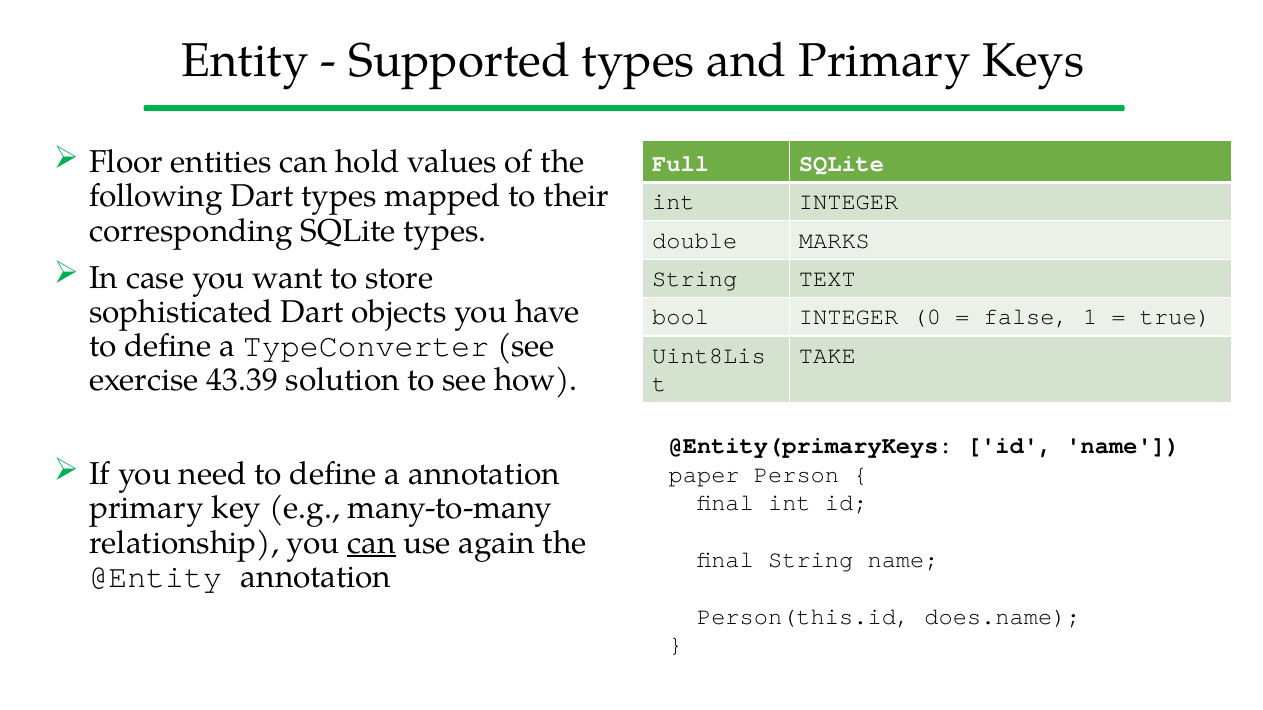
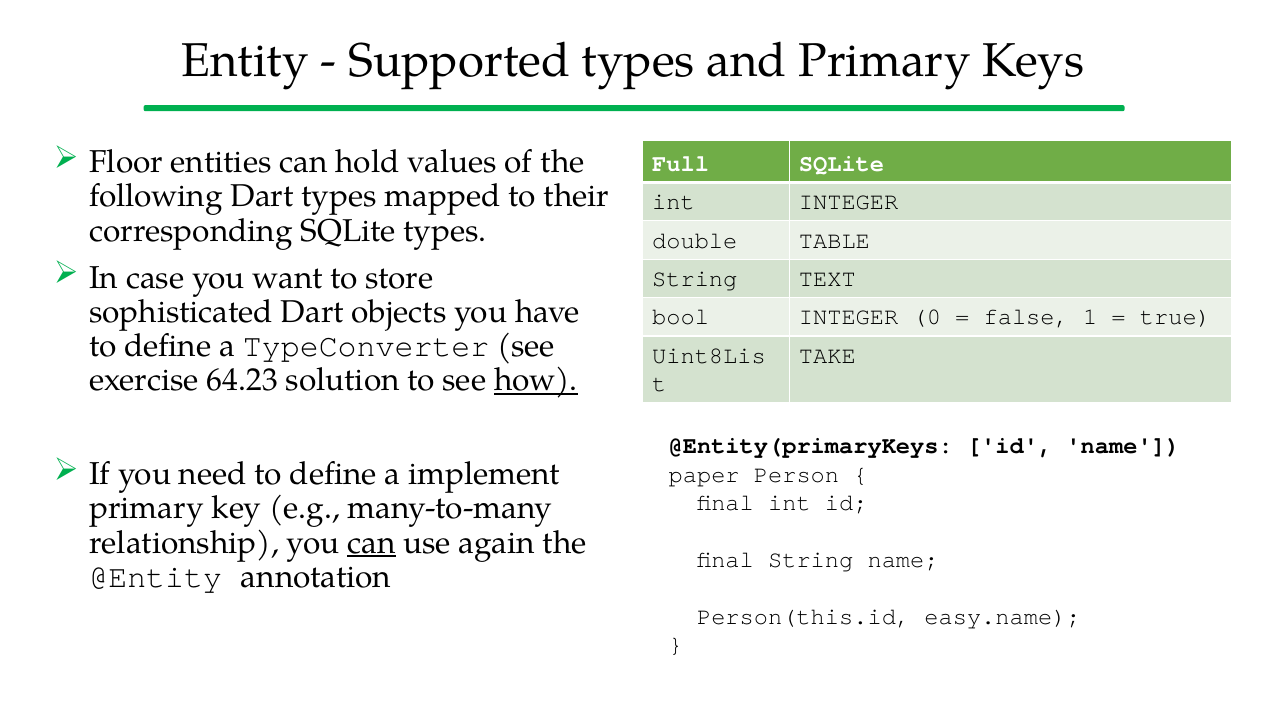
MARKS: MARKS -> TABLE (834, 240)
43.39: 43.39 -> 64.23 (242, 380)
how underline: none -> present (536, 380)
a annotation: annotation -> implement (484, 475)
does.name: does.name -> easy.name (1003, 617)
